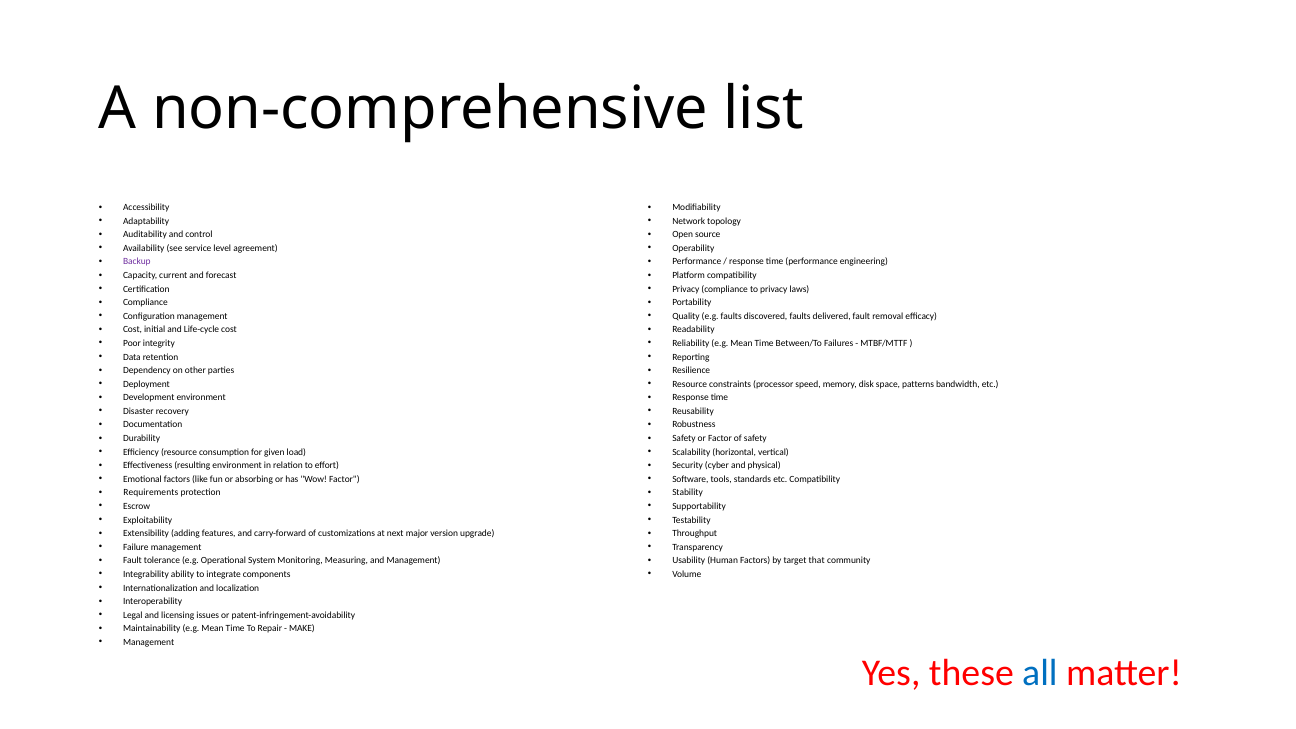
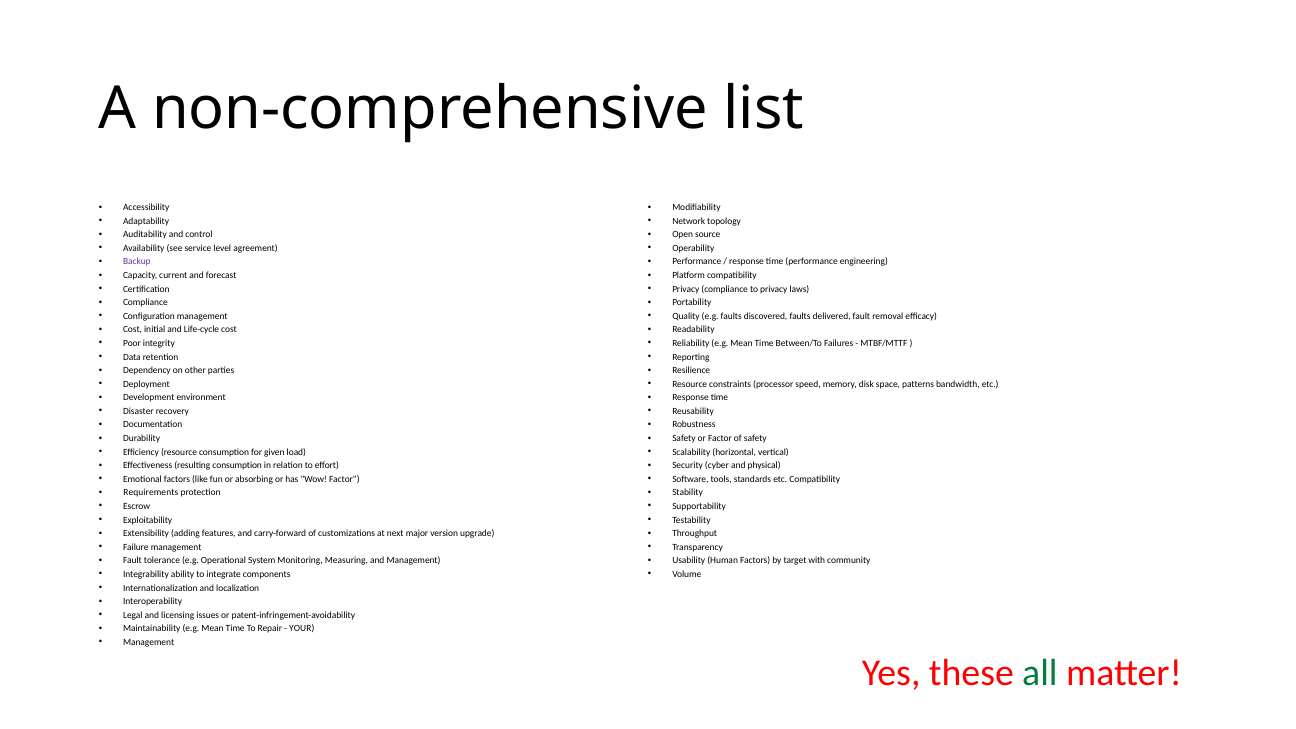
resulting environment: environment -> consumption (237, 466)
that: that -> with (817, 561)
MAKE: MAKE -> YOUR (302, 629)
all colour: blue -> green (1040, 673)
